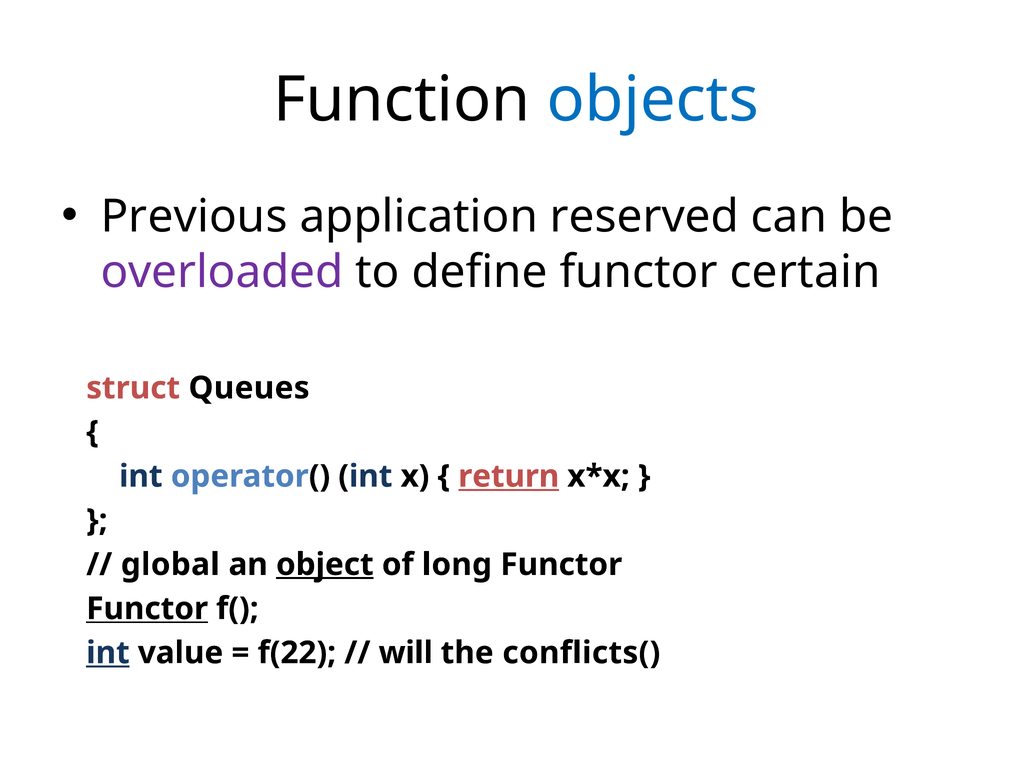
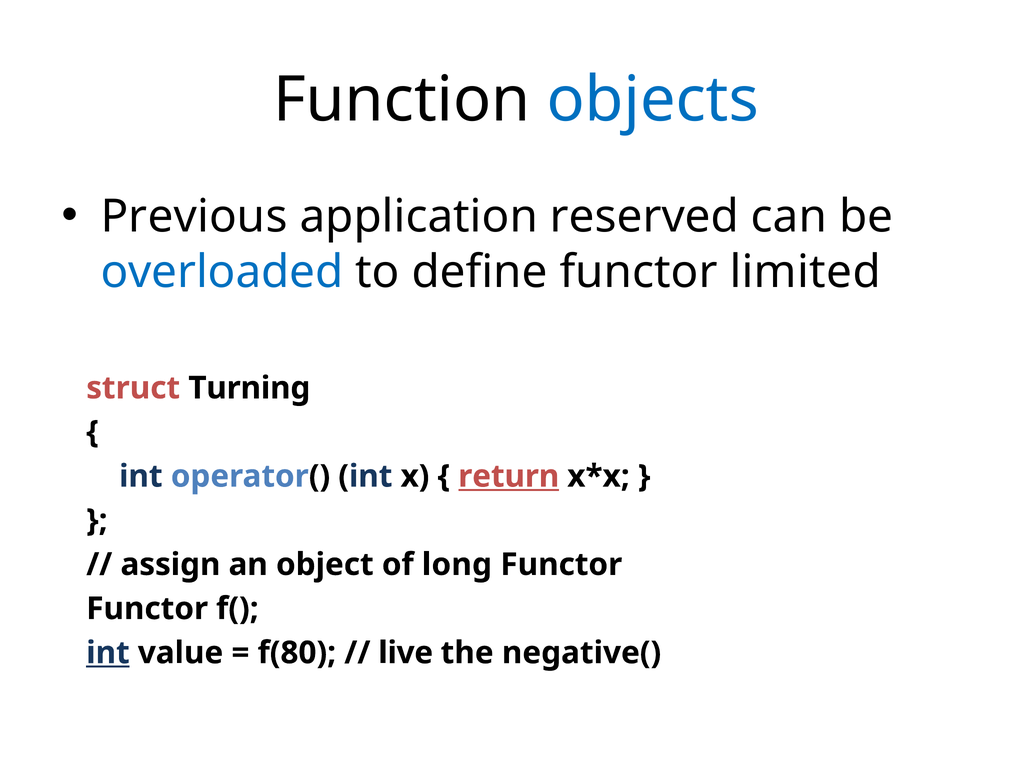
overloaded colour: purple -> blue (222, 272)
certain: certain -> limited (805, 272)
Queues: Queues -> Turning (249, 388)
global: global -> assign (170, 564)
object underline: present -> none (325, 564)
Functor underline: present -> none (147, 608)
f(22: f(22 -> f(80 (297, 653)
will: will -> live (406, 653)
conflicts(: conflicts( -> negative( (582, 653)
